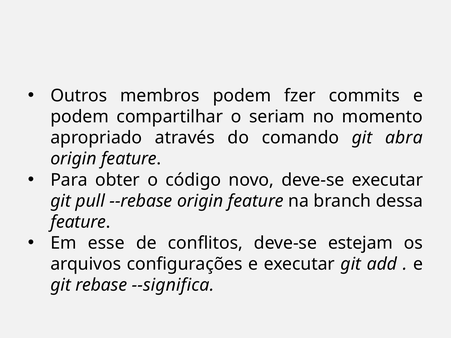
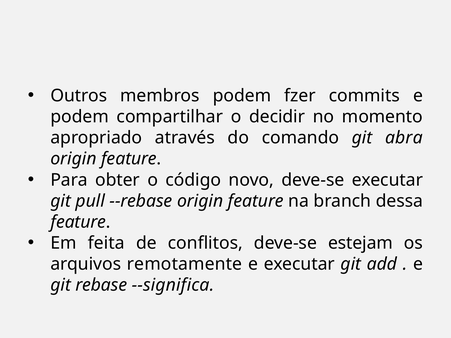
seriam: seriam -> decidir (277, 117)
esse: esse -> feita (106, 243)
configurações: configurações -> remotamente (185, 264)
